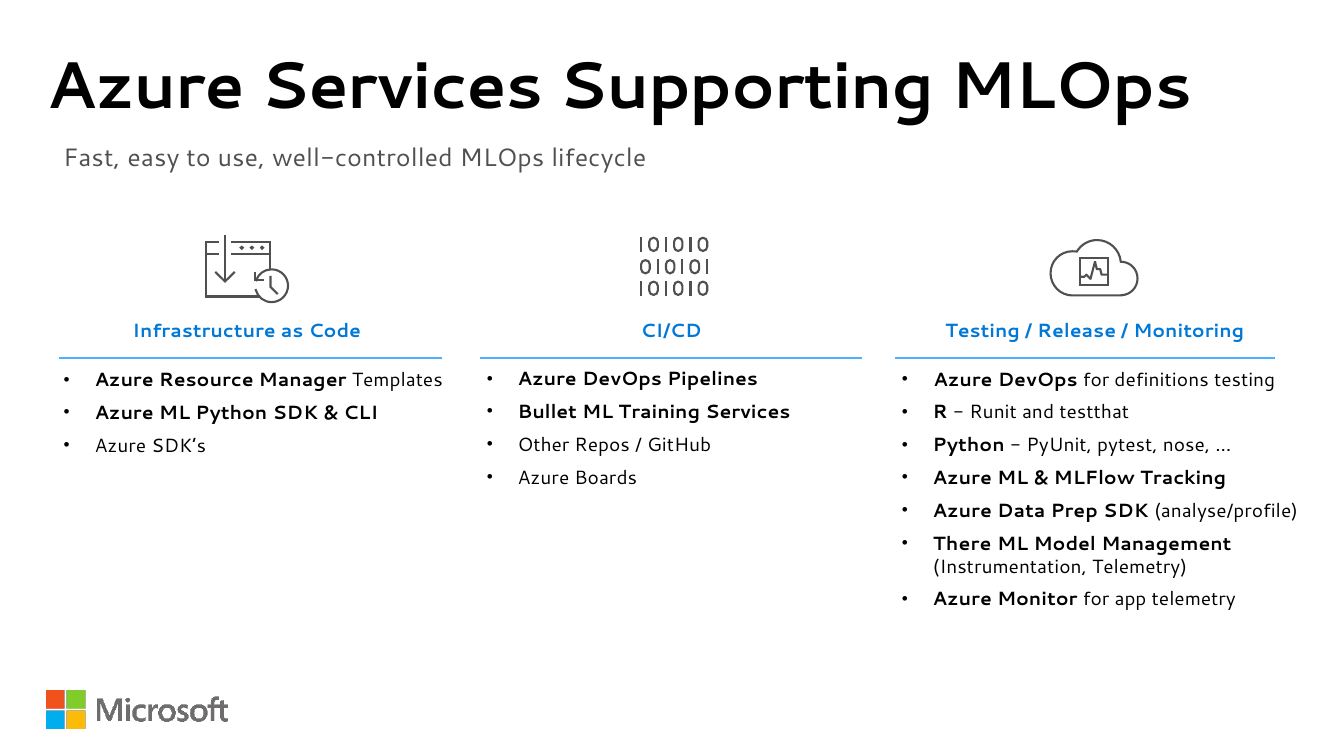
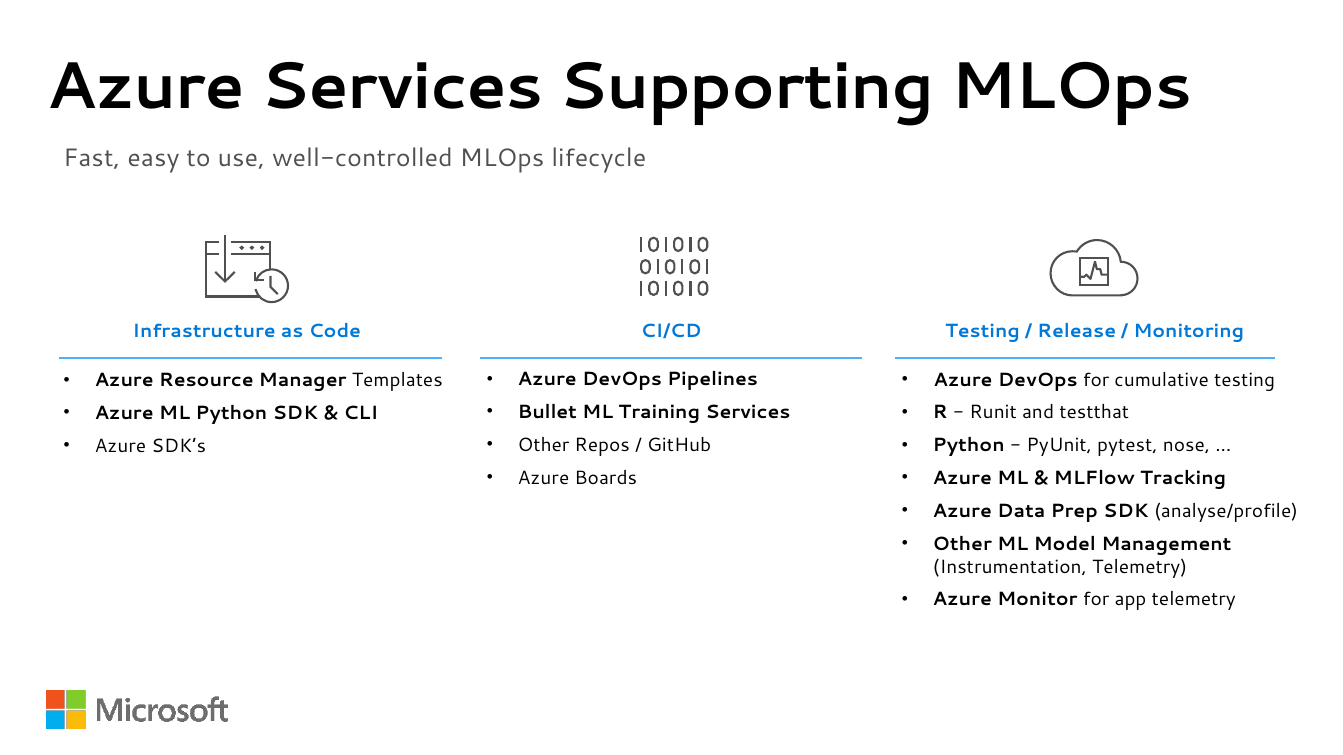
definitions: definitions -> cumulative (1162, 380)
There: There -> Other (962, 544)
